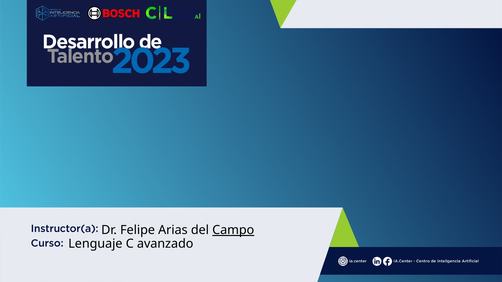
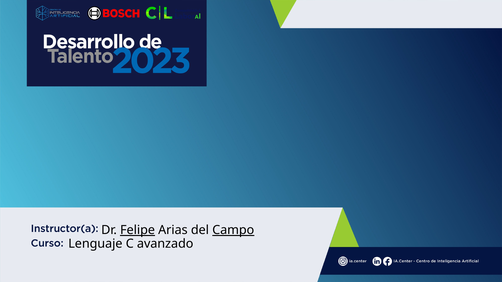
Felipe underline: none -> present (138, 230)
